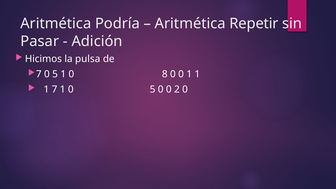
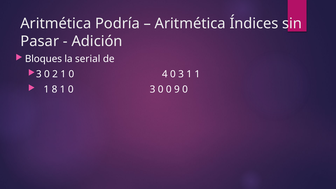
Repetir: Repetir -> Índices (254, 24)
Hicimos: Hicimos -> Bloques (43, 59)
pulsa: pulsa -> serial (88, 59)
7: 7 -> 3 (39, 74)
5: 5 -> 2 (55, 74)
8: 8 -> 4 (165, 74)
0: 0 -> 3 (181, 74)
1 7: 7 -> 8 (55, 89)
1 0 5: 5 -> 3 (153, 89)
2: 2 -> 9 (177, 89)
